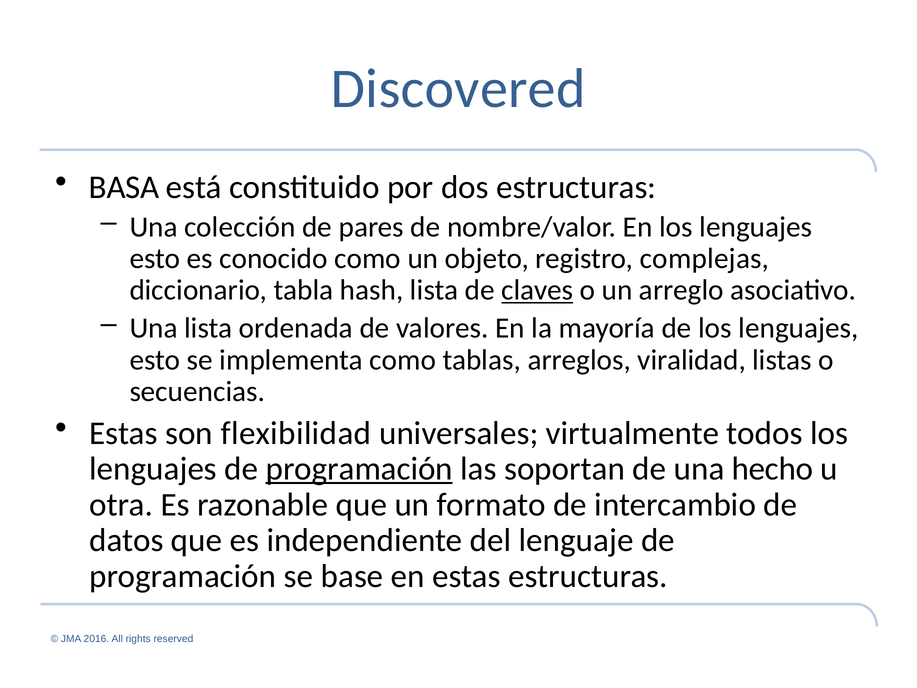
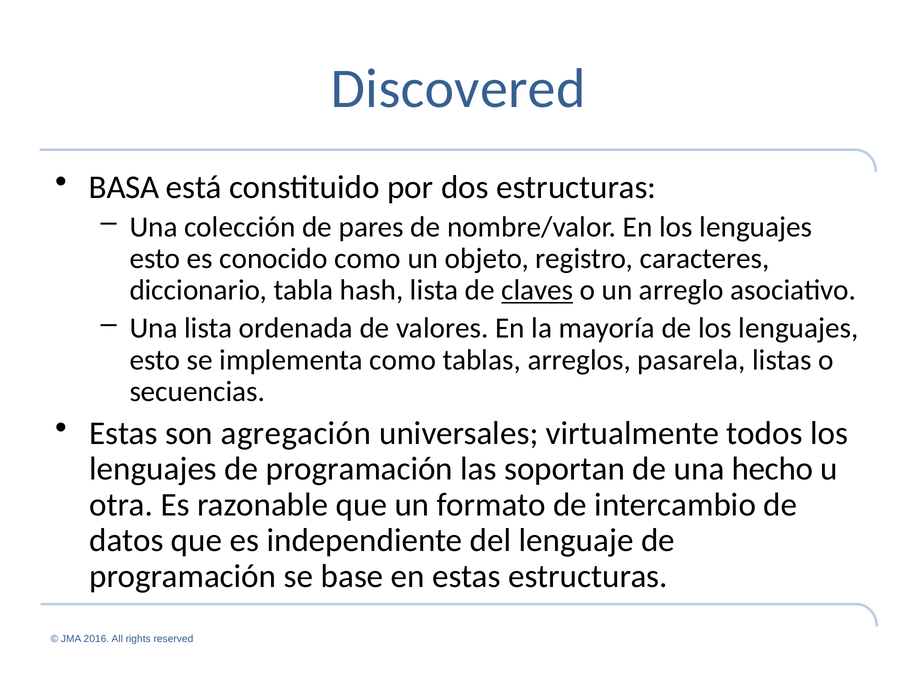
complejas: complejas -> caracteres (705, 258)
viralidad: viralidad -> pasarela (692, 360)
flexibilidad: flexibilidad -> agregación (296, 433)
programación underline: present -> none (359, 469)
